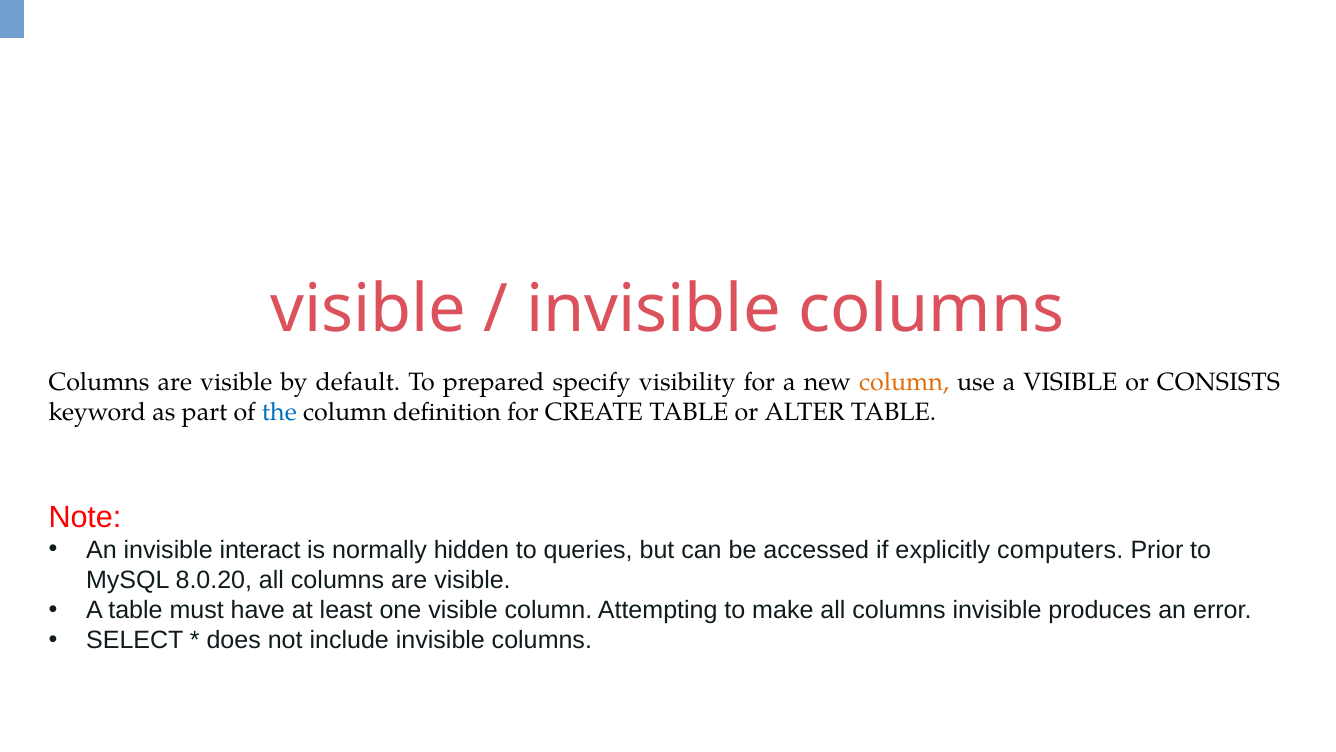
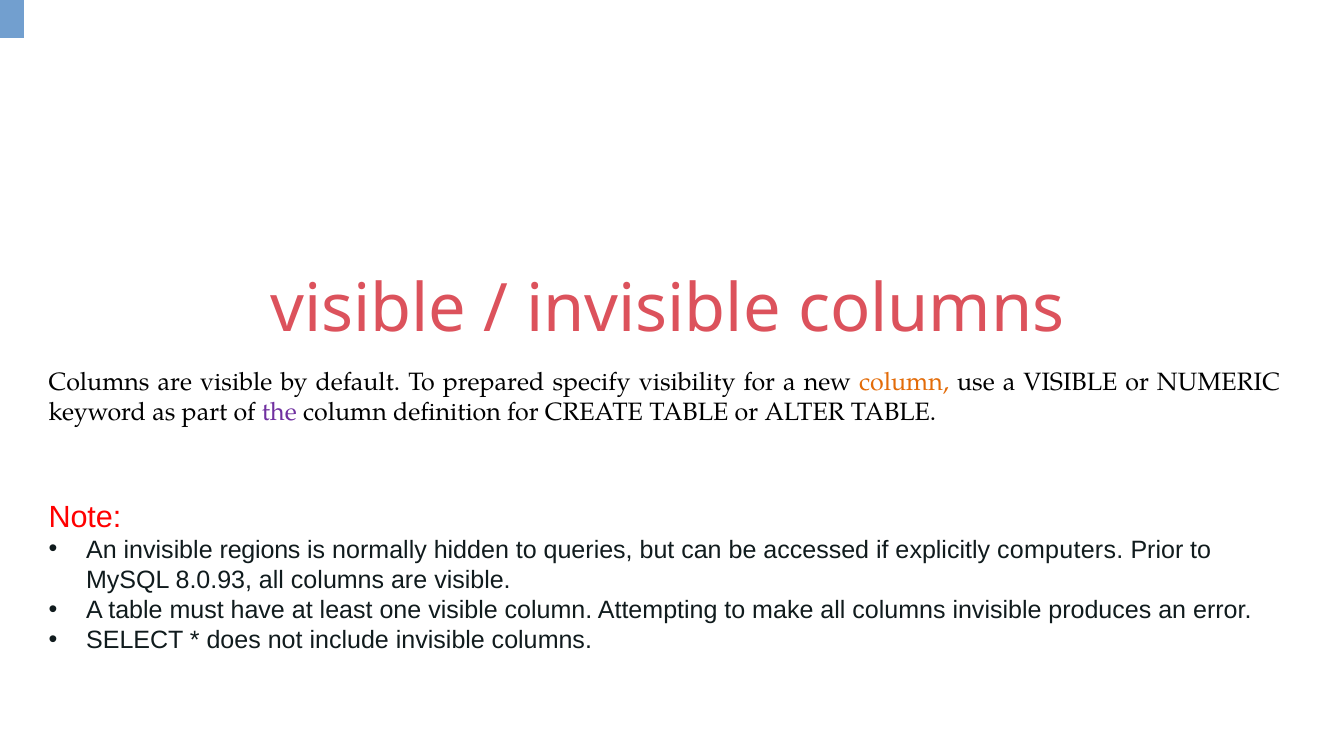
CONSISTS: CONSISTS -> NUMERIC (1219, 382)
the colour: blue -> purple (279, 412)
interact: interact -> regions (260, 550)
8.0.20: 8.0.20 -> 8.0.93 (214, 580)
